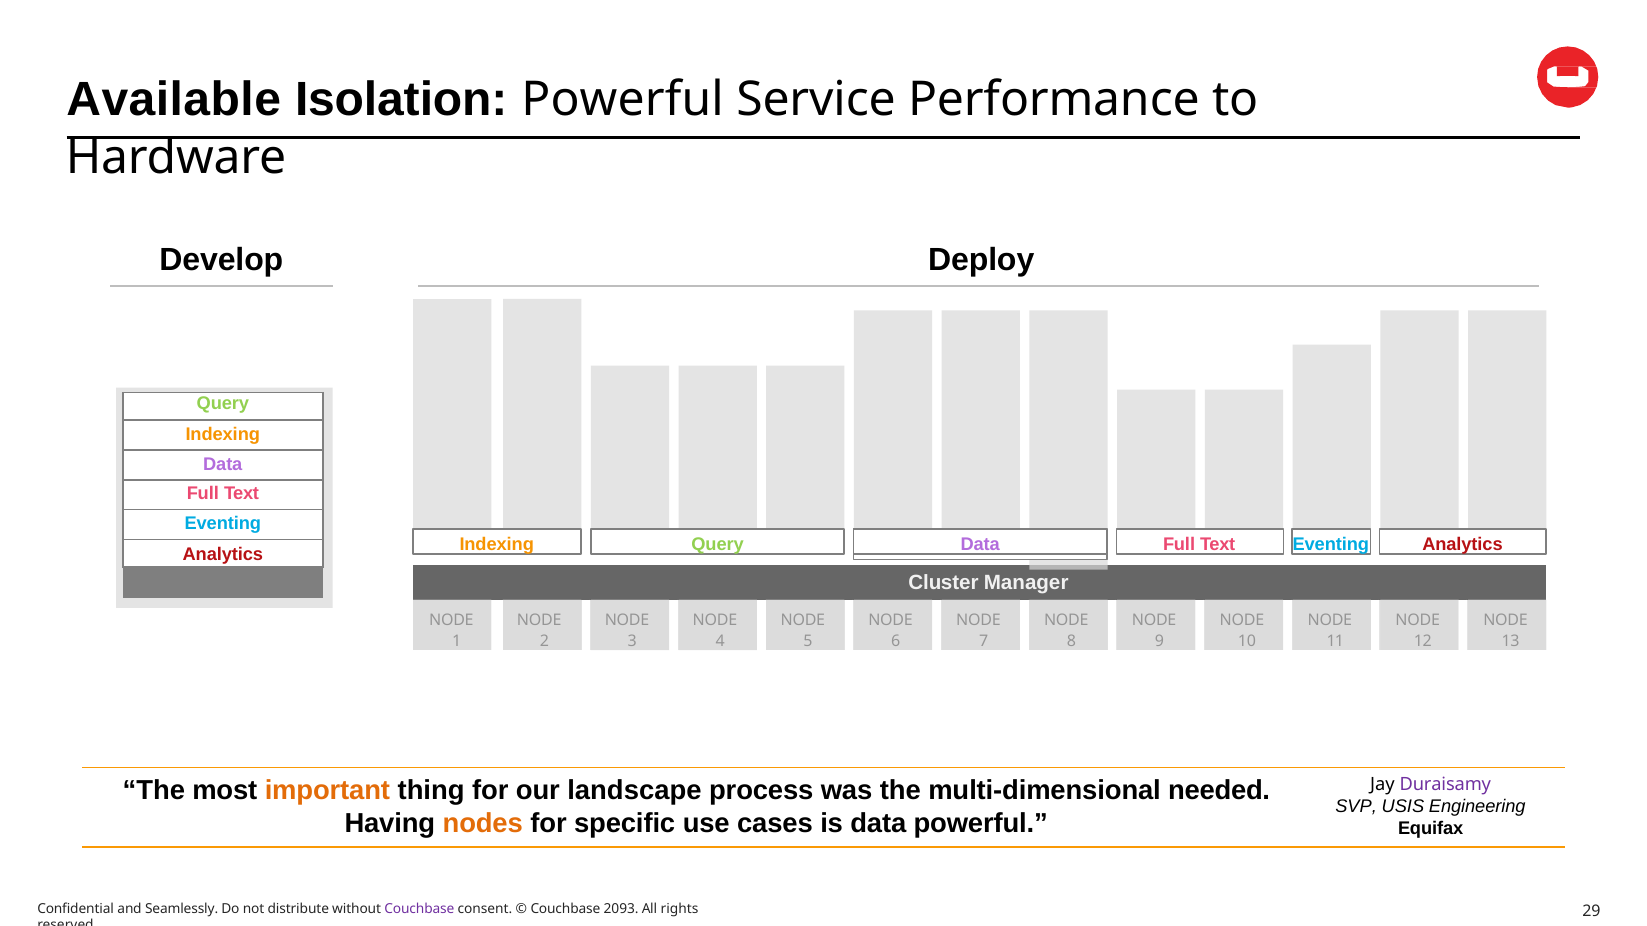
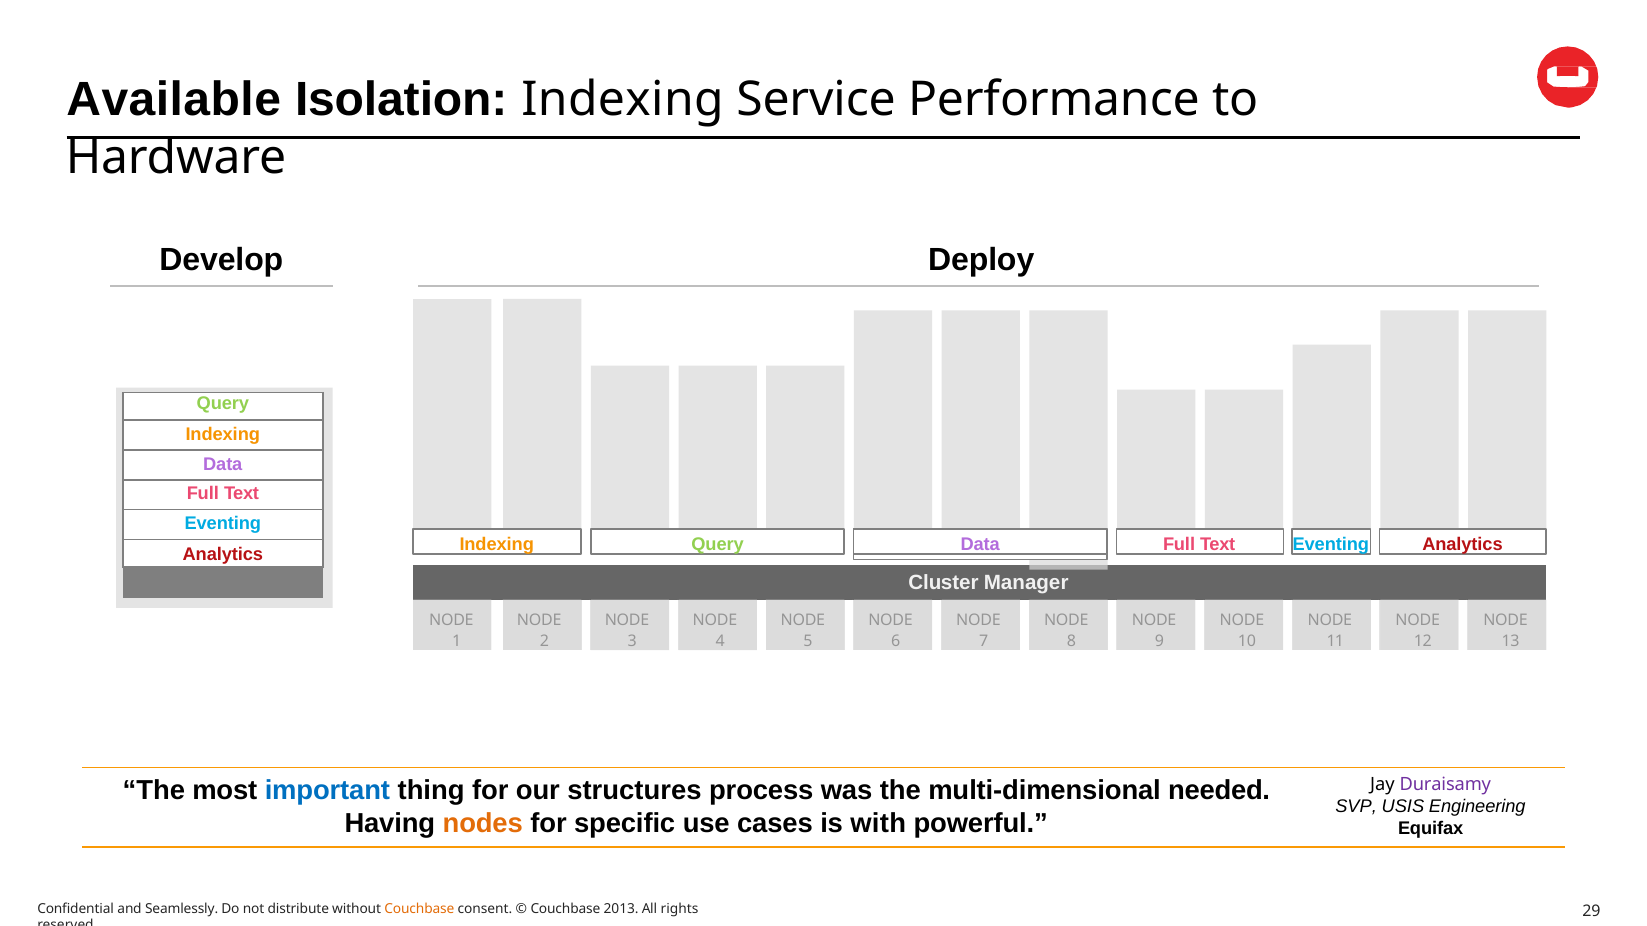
Isolation Powerful: Powerful -> Indexing (622, 100)
important colour: orange -> blue (327, 791)
landscape: landscape -> structures (634, 791)
is data: data -> with (878, 824)
Couchbase colour: purple -> orange (419, 909)
2093: 2093 -> 2013 (621, 909)
